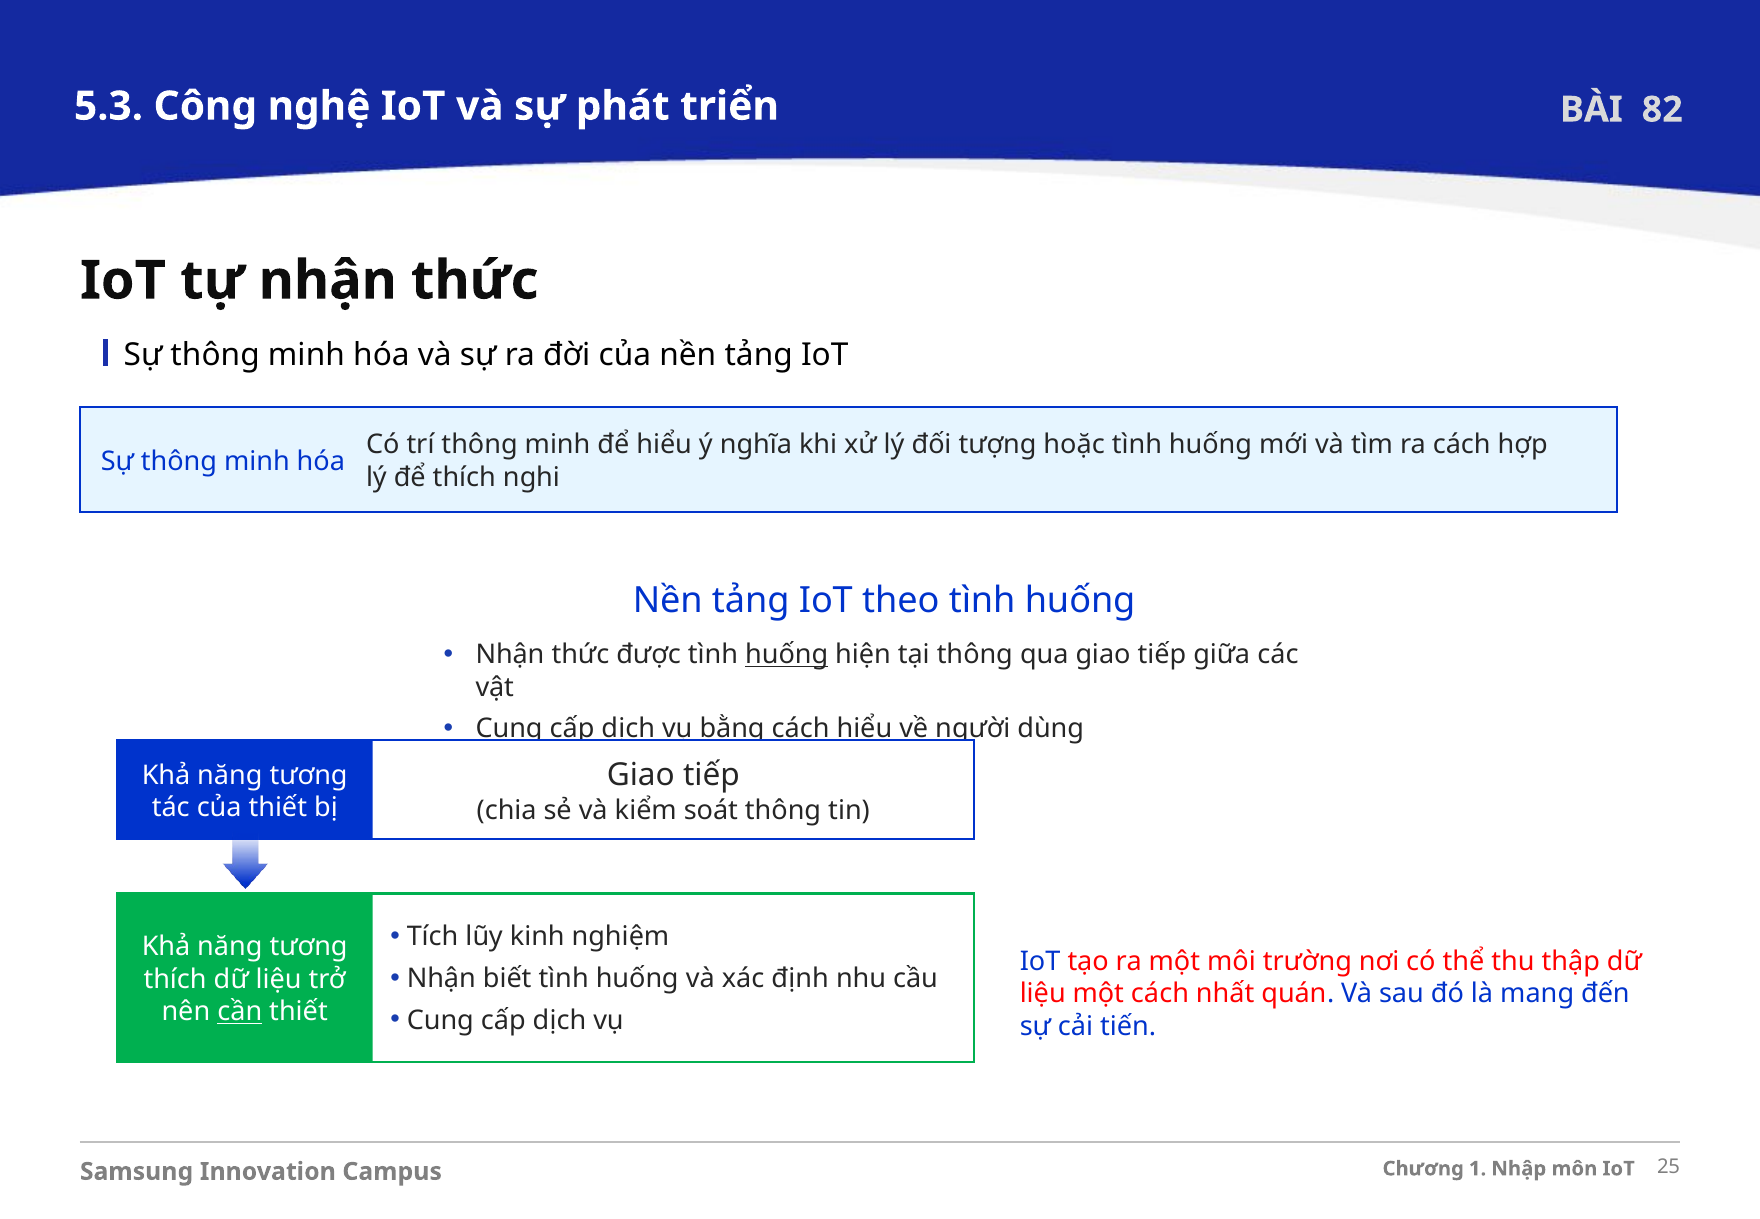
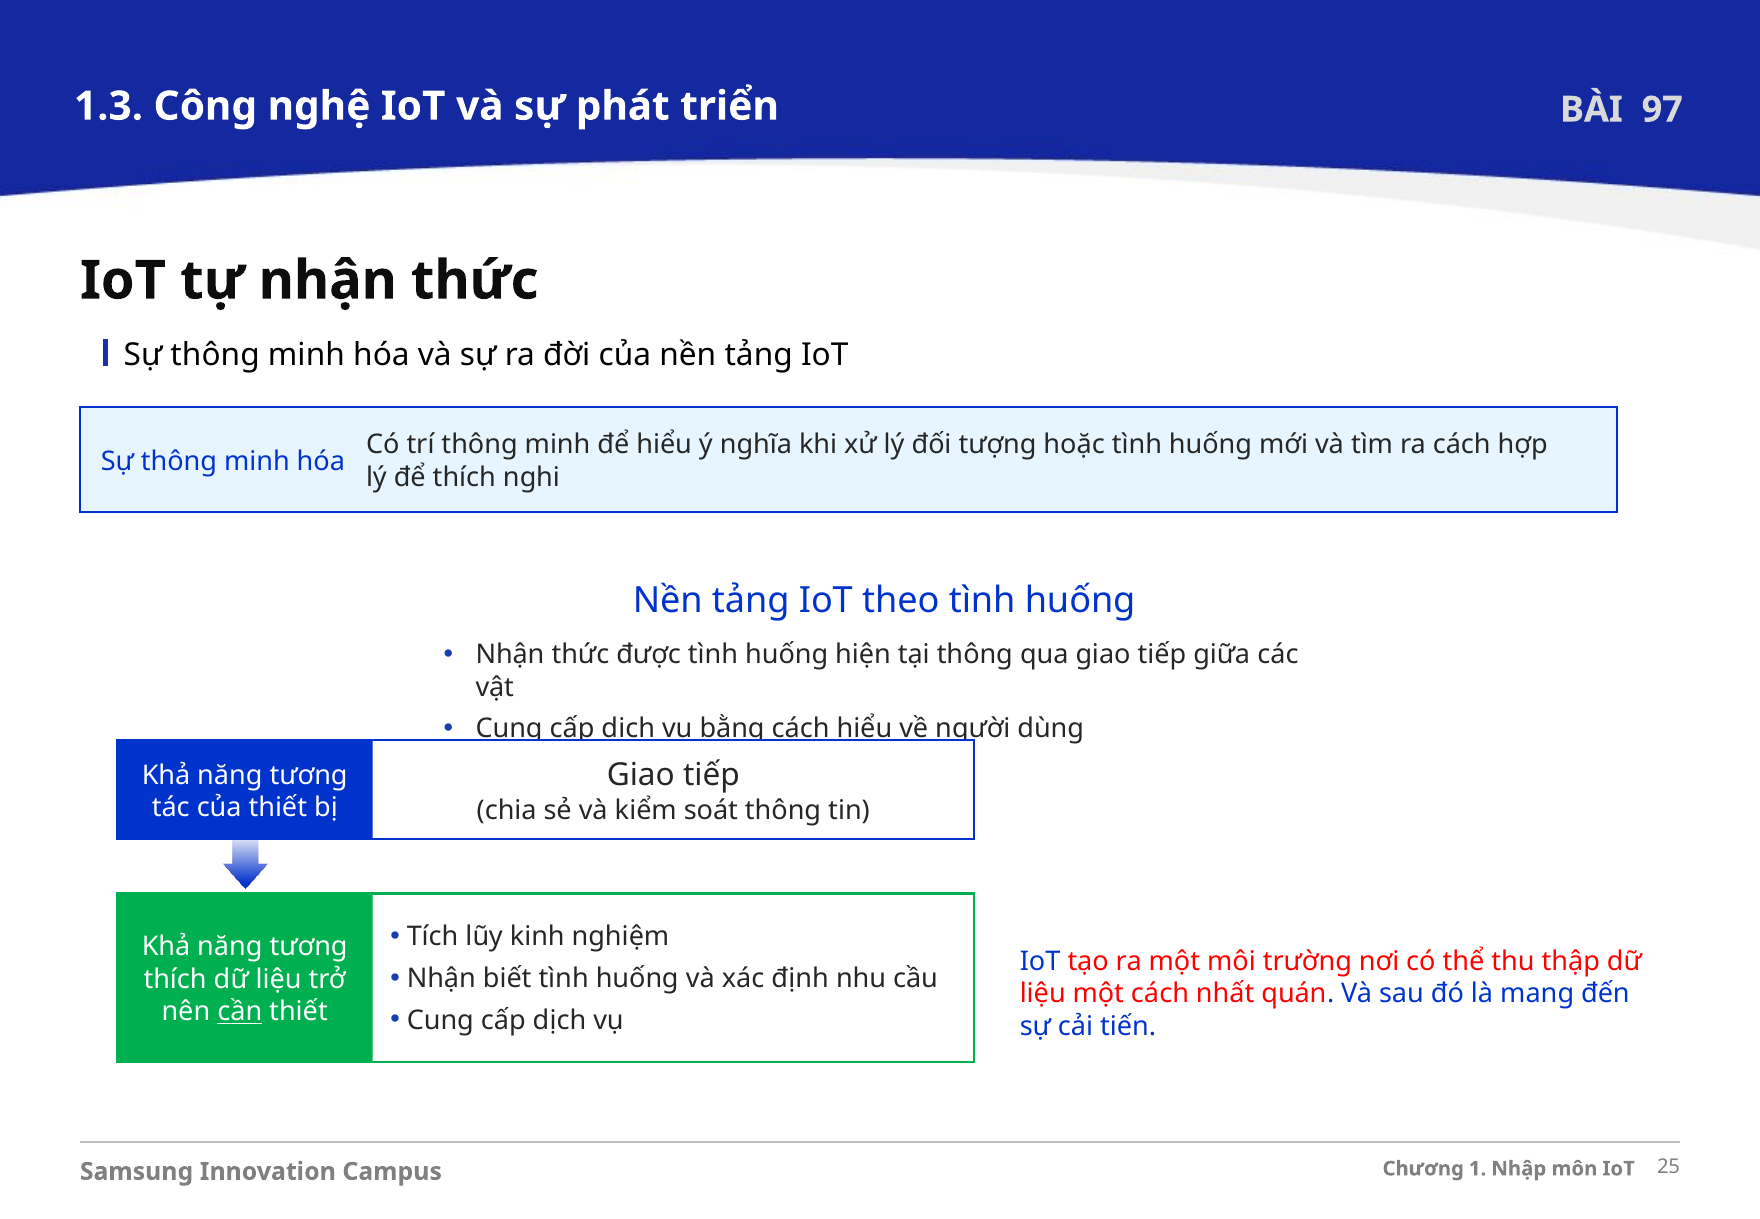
5.3: 5.3 -> 1.3 (109, 106)
82: 82 -> 97 (1662, 110)
huống underline: present -> none (787, 655)
